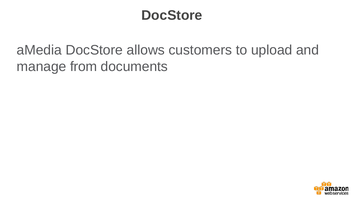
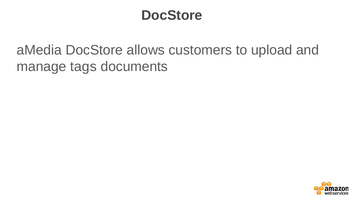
from: from -> tags (83, 67)
